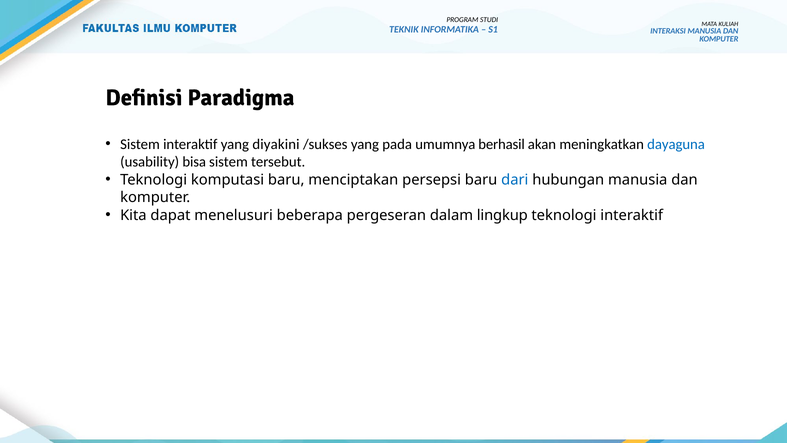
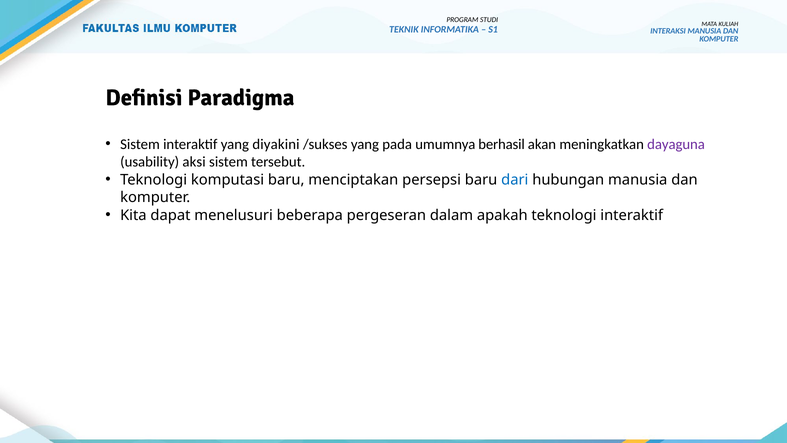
dayaguna colour: blue -> purple (676, 144)
bisa: bisa -> aksi (194, 162)
lingkup: lingkup -> apakah (502, 215)
